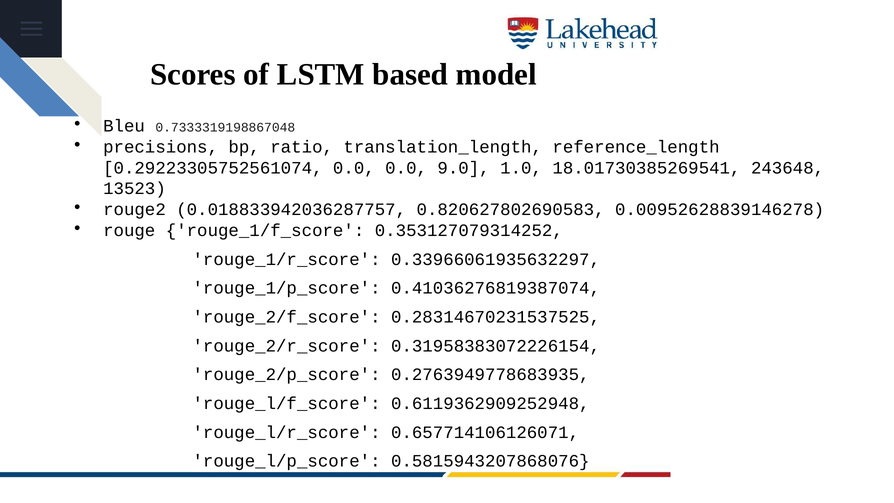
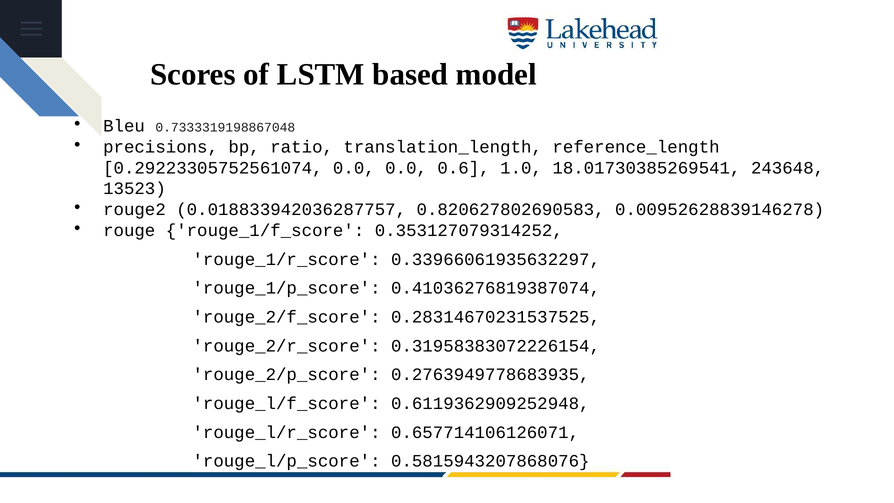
9.0: 9.0 -> 0.6 (464, 168)
